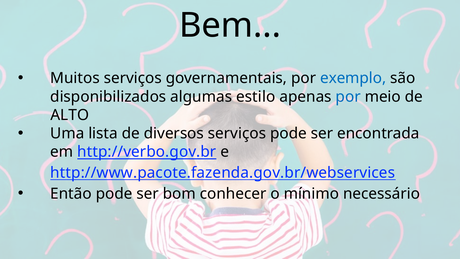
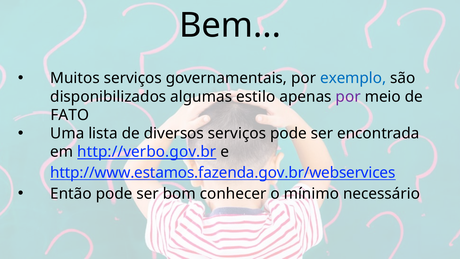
por colour: blue -> purple (348, 97)
ALTO: ALTO -> FATO (70, 115)
http://www.pacote.fazenda.gov.br/webservices: http://www.pacote.fazenda.gov.br/webservices -> http://www.estamos.fazenda.gov.br/webservices (223, 173)
